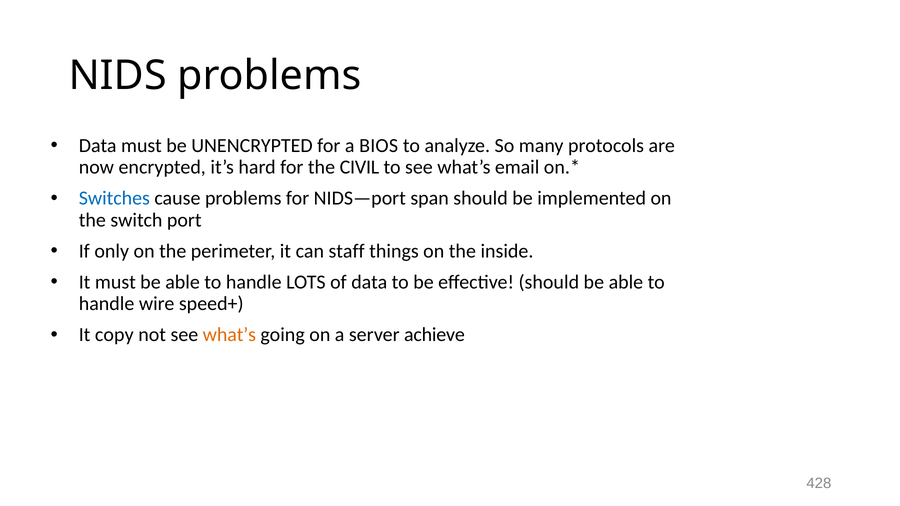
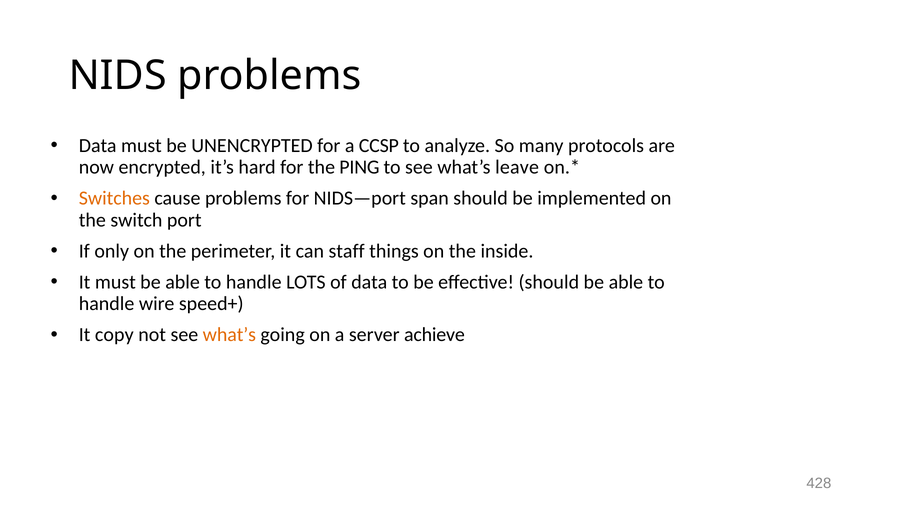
BIOS: BIOS -> CCSP (379, 146)
CIVIL: CIVIL -> PING (359, 167)
email: email -> leave (517, 167)
Switches colour: blue -> orange (114, 198)
